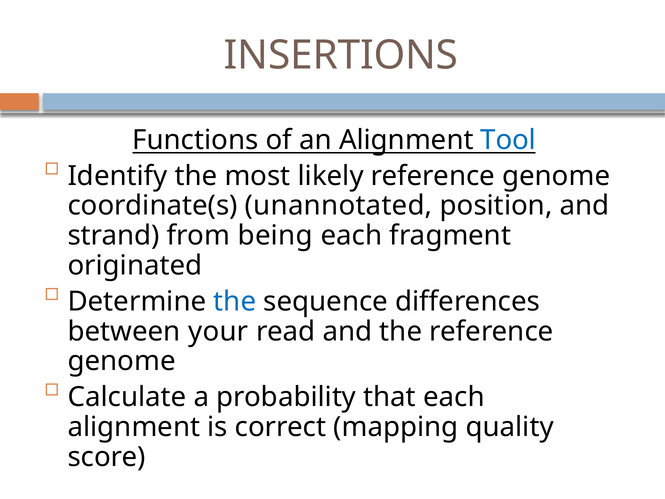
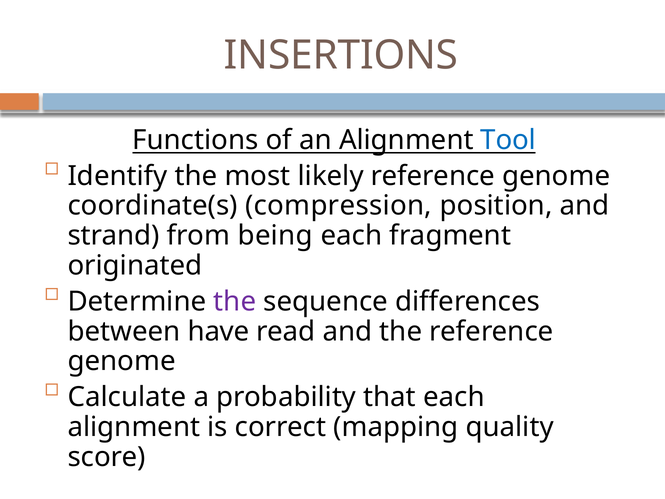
unannotated: unannotated -> compression (339, 206)
the colour: blue -> purple (235, 301)
your: your -> have (218, 331)
